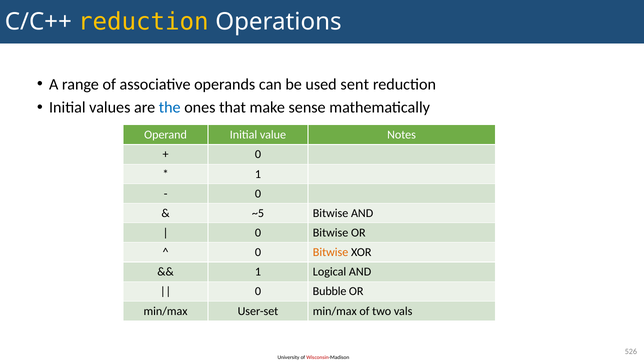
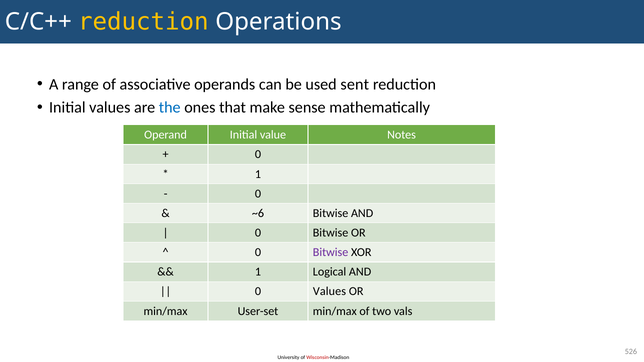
~5: ~5 -> ~6 (258, 213)
Bitwise colour: orange -> purple (331, 252)
0 Bubble: Bubble -> Values (329, 292)
